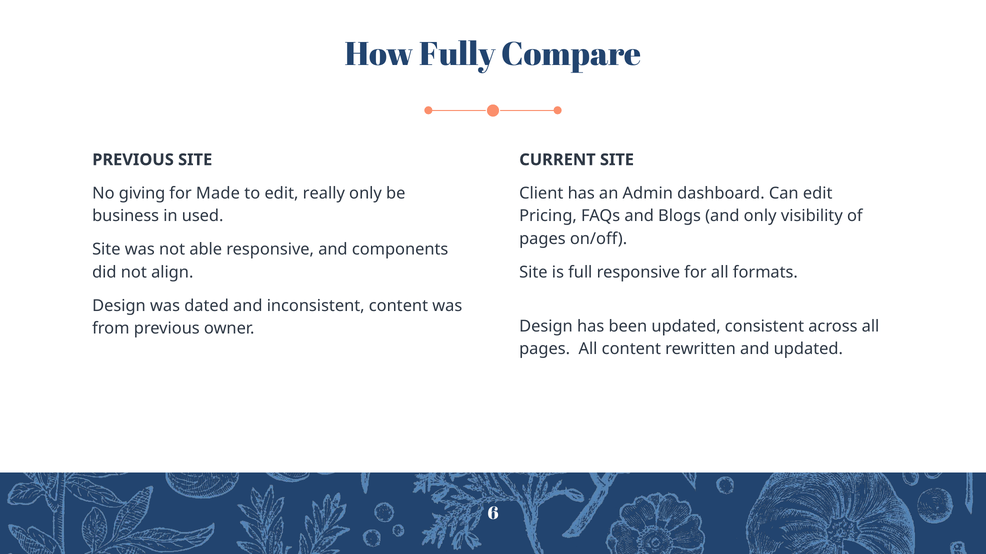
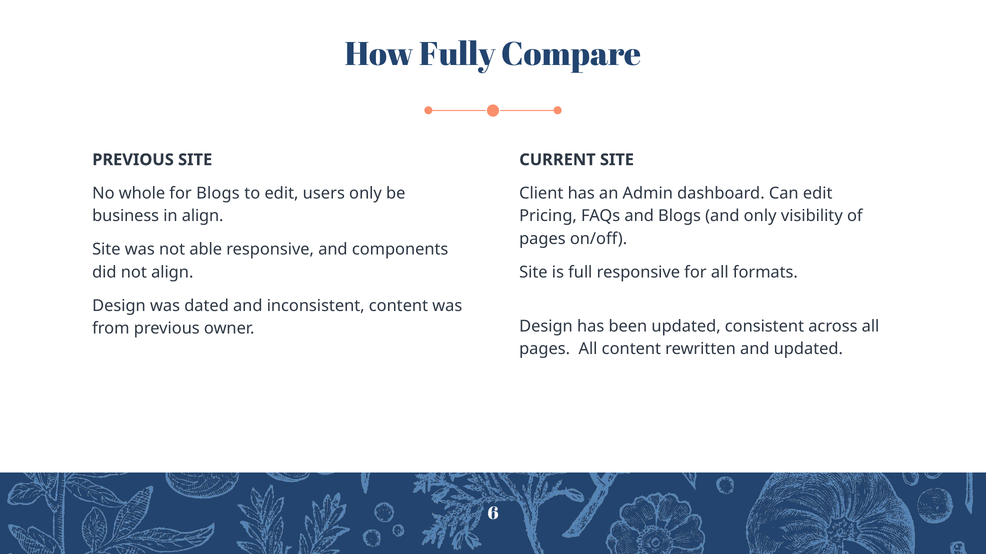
giving: giving -> whole (142, 194)
for Made: Made -> Blogs (218, 194)
really: really -> users (324, 194)
in used: used -> align (203, 216)
